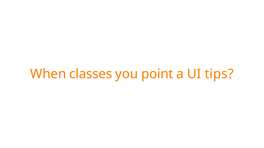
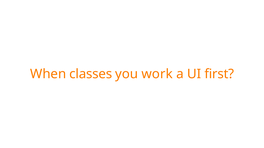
point: point -> work (157, 74)
tips: tips -> first (219, 74)
